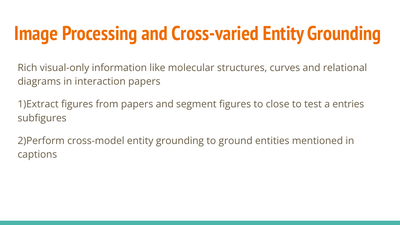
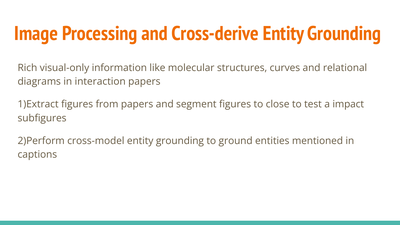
Cross-varied: Cross-varied -> Cross-derive (215, 34)
entries: entries -> impact (348, 104)
